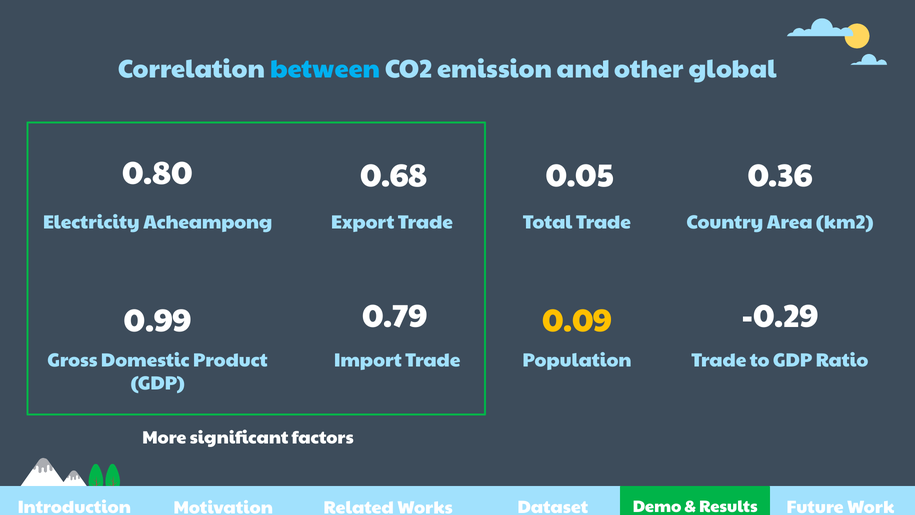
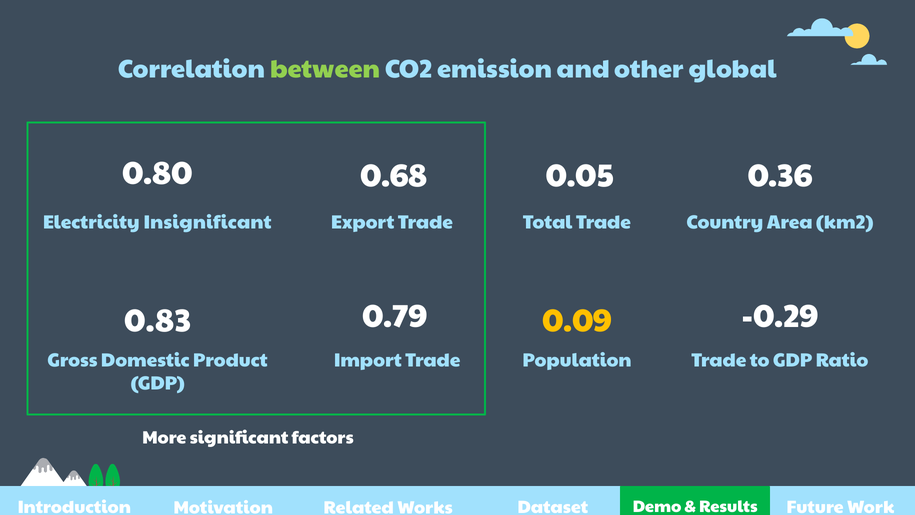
between colour: light blue -> light green (325, 69)
Acheampong: Acheampong -> Insignificant (208, 223)
0.99: 0.99 -> 0.83 (158, 321)
